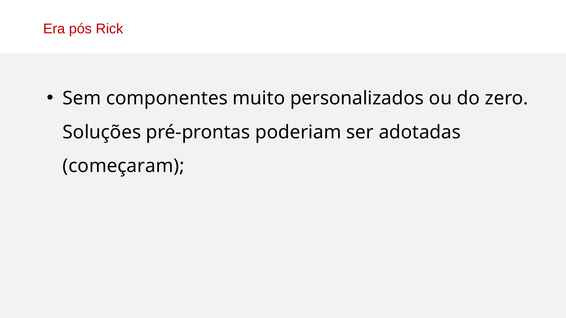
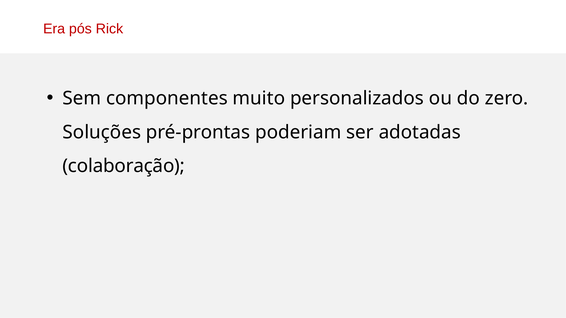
começaram: começaram -> colaboração (124, 166)
